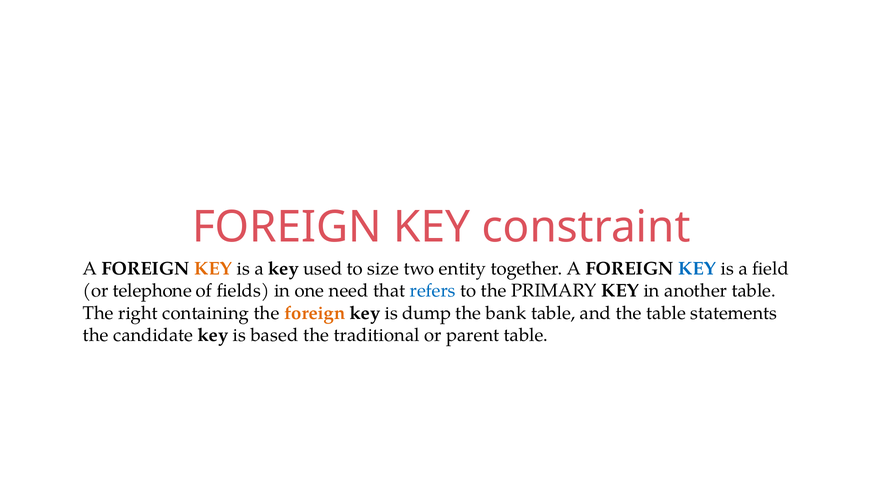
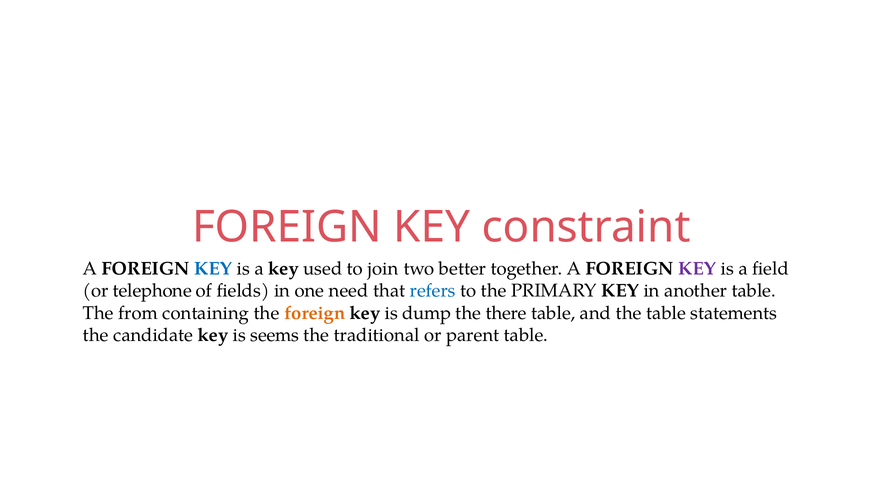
KEY colour: orange -> blue (213, 269)
size: size -> join (383, 269)
entity: entity -> better (463, 269)
KEY colour: blue -> purple (697, 269)
right: right -> from (138, 313)
bank: bank -> there (506, 313)
based: based -> seems (275, 335)
